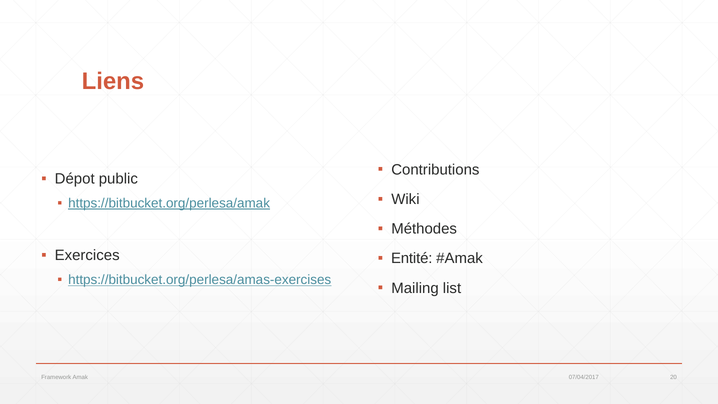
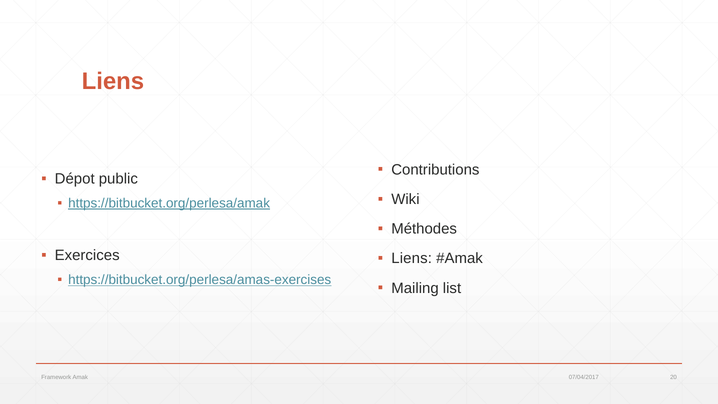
Entité: Entité -> Liens (412, 258)
